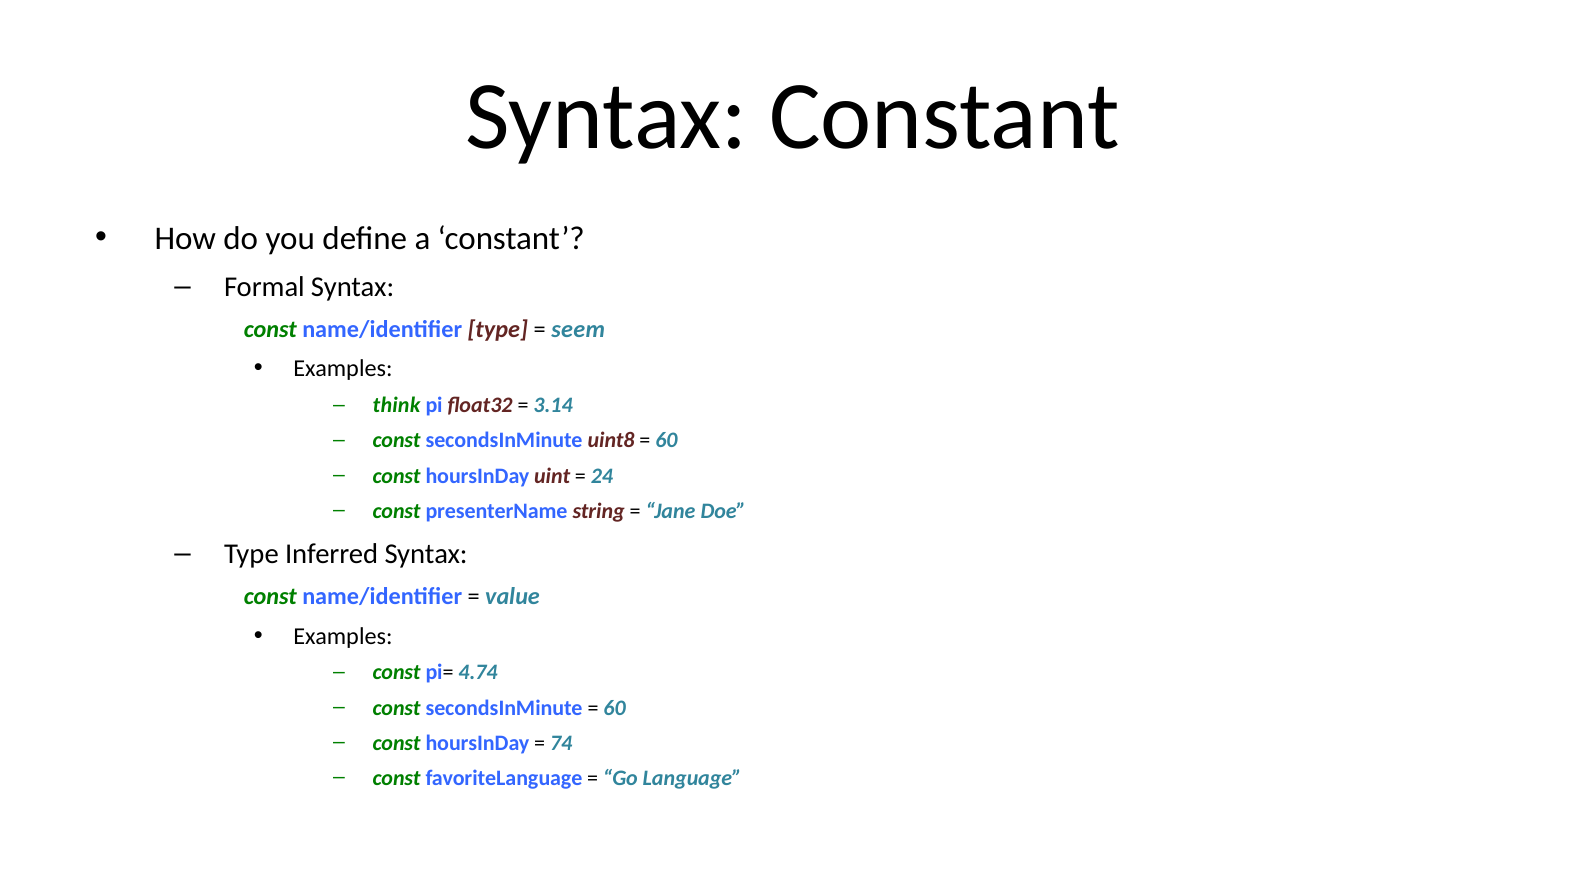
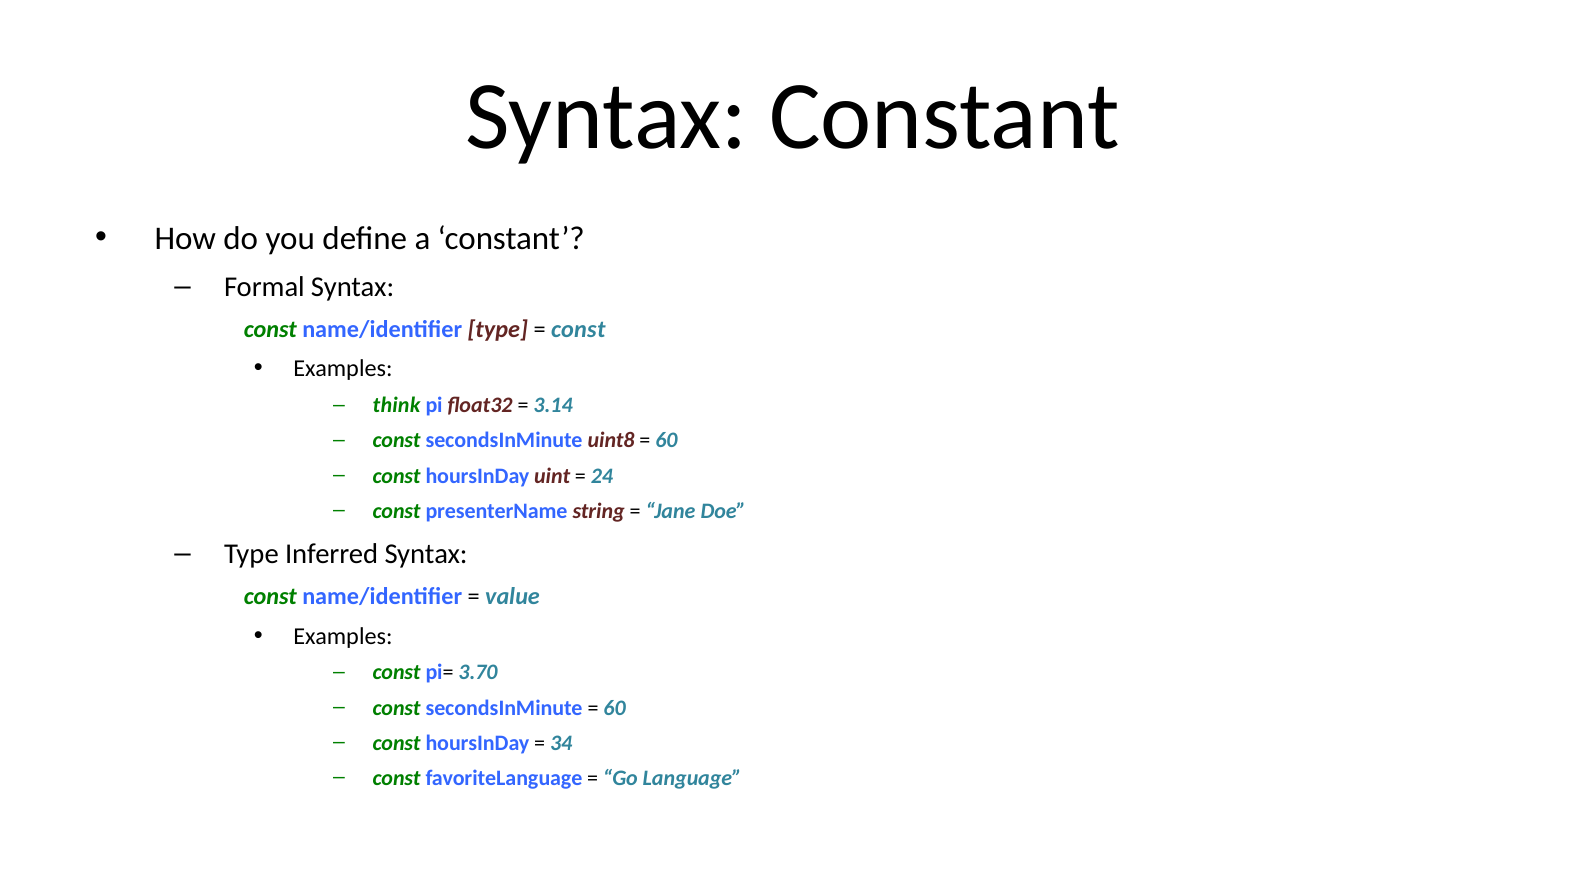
seem: seem -> const (578, 329)
4.74: 4.74 -> 3.70 (478, 673)
74: 74 -> 34 (561, 743)
